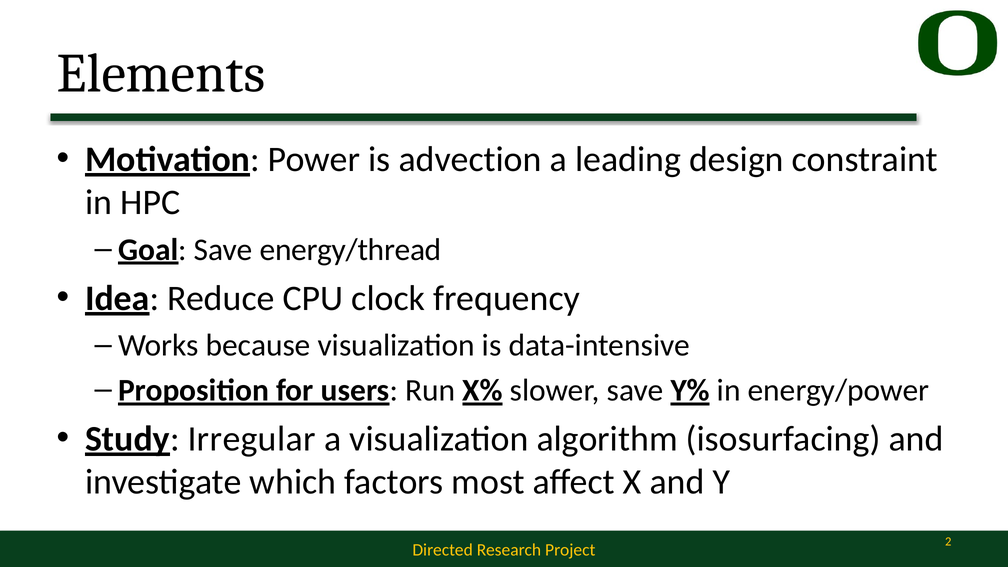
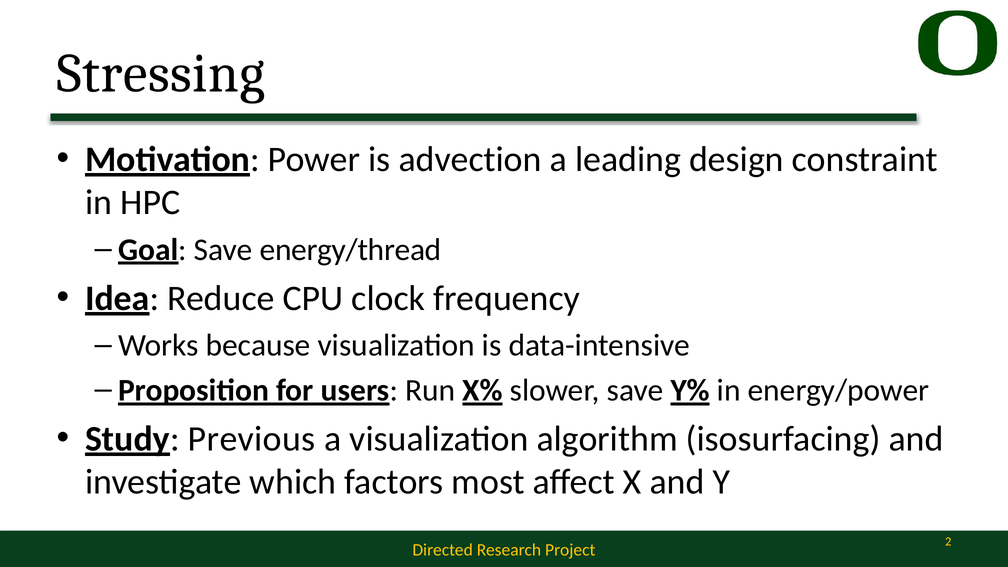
Elements: Elements -> Stressing (161, 74)
Irregular: Irregular -> Previous (252, 439)
